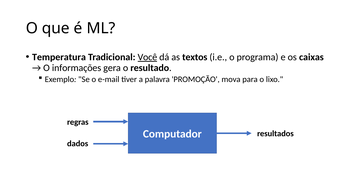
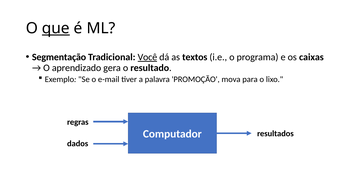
que underline: none -> present (56, 28)
Temperatura: Temperatura -> Segmentação (59, 57)
informações: informações -> aprendizado (77, 68)
